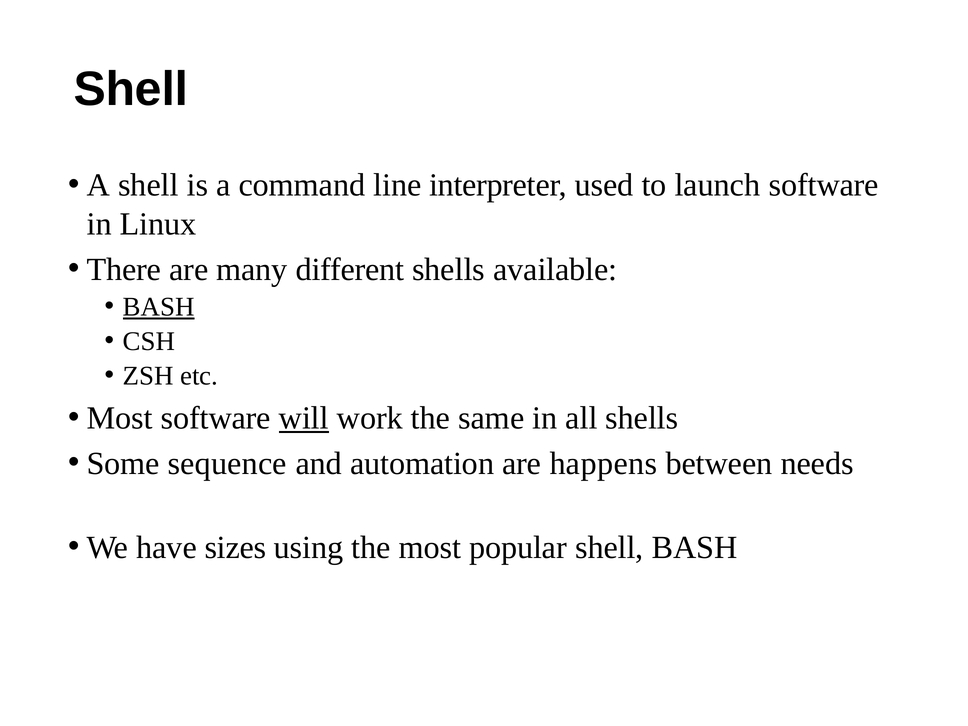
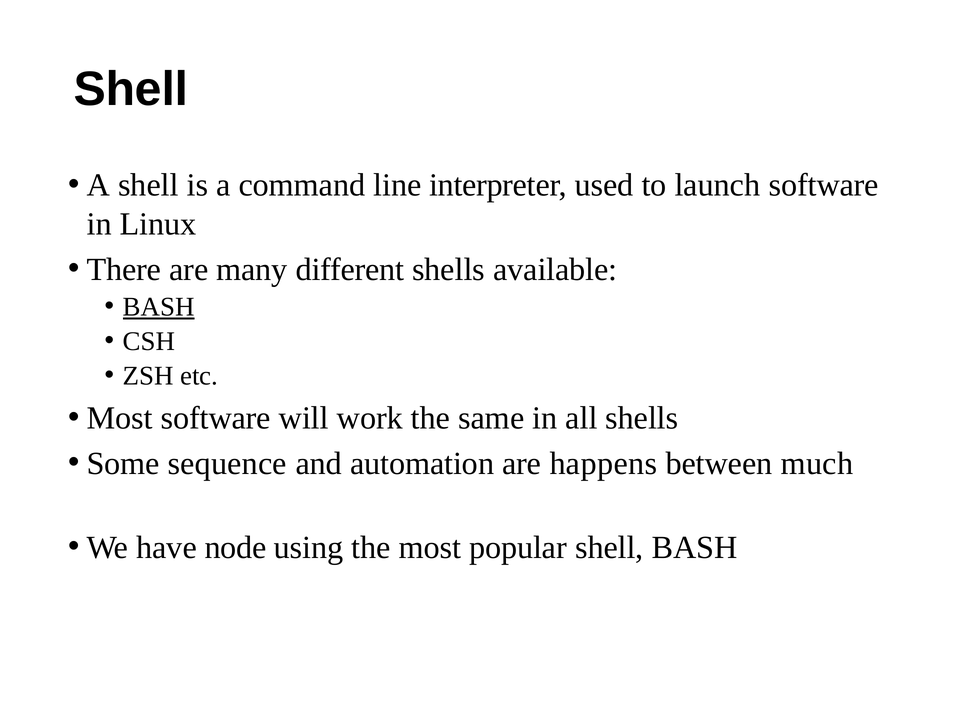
will underline: present -> none (304, 418)
needs: needs -> much (817, 464)
sizes: sizes -> node (235, 548)
